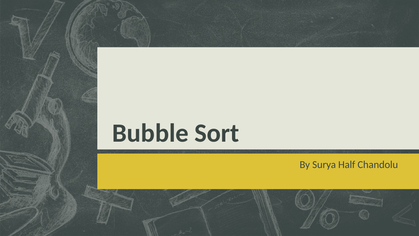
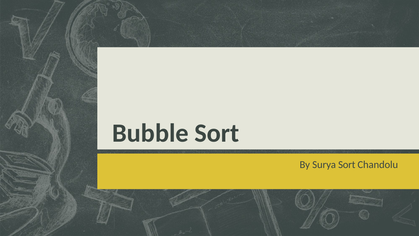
Surya Half: Half -> Sort (347, 165)
